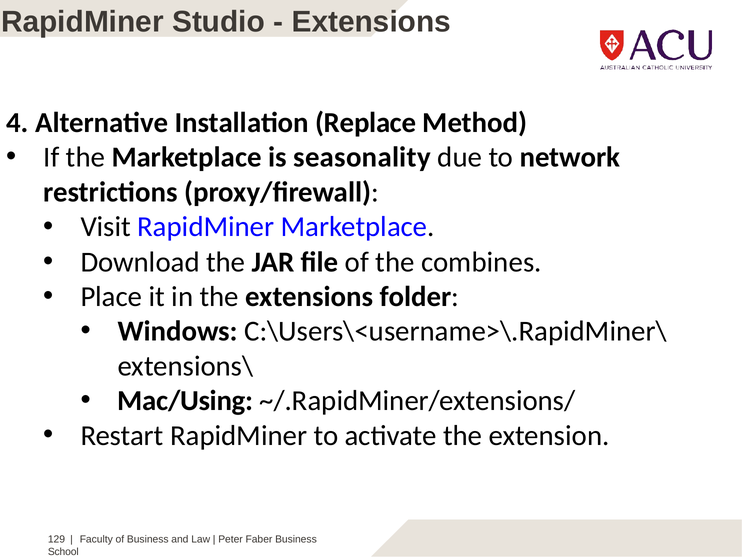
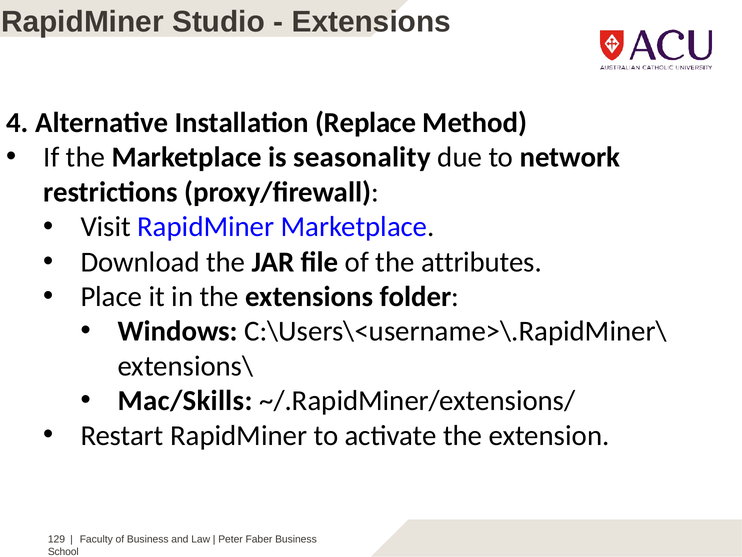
combines: combines -> attributes (481, 262)
Mac/Using: Mac/Using -> Mac/Skills (185, 400)
